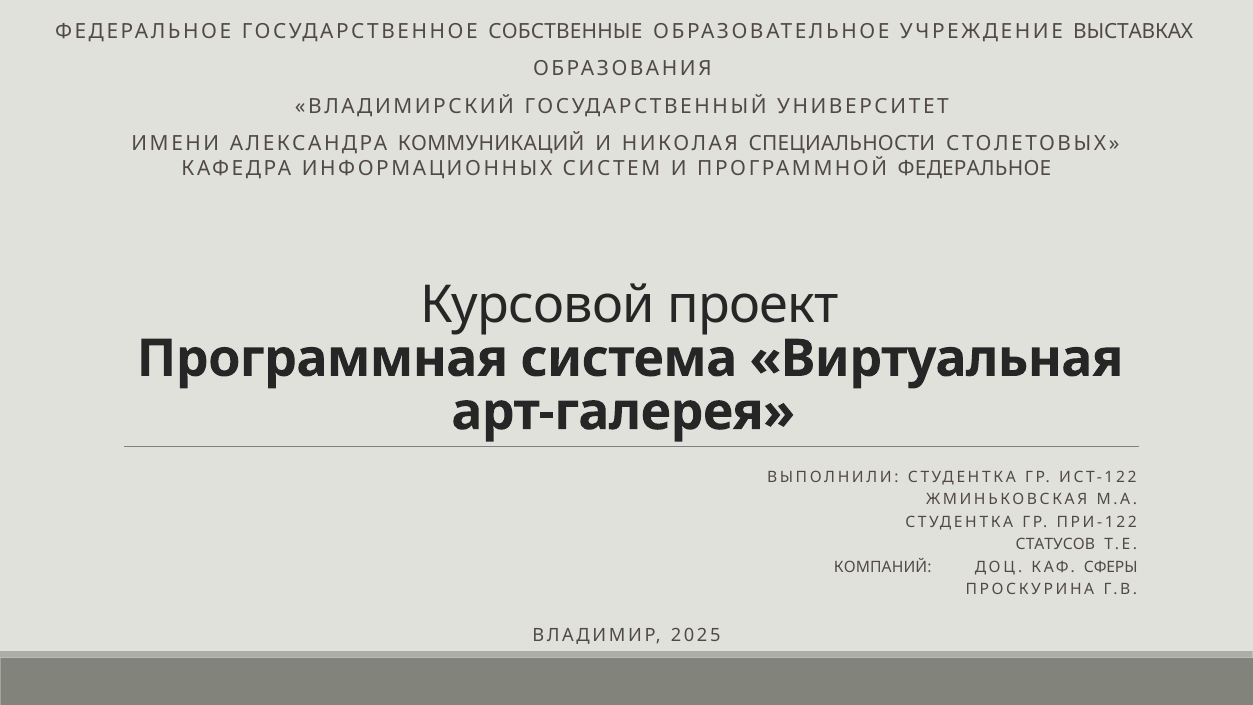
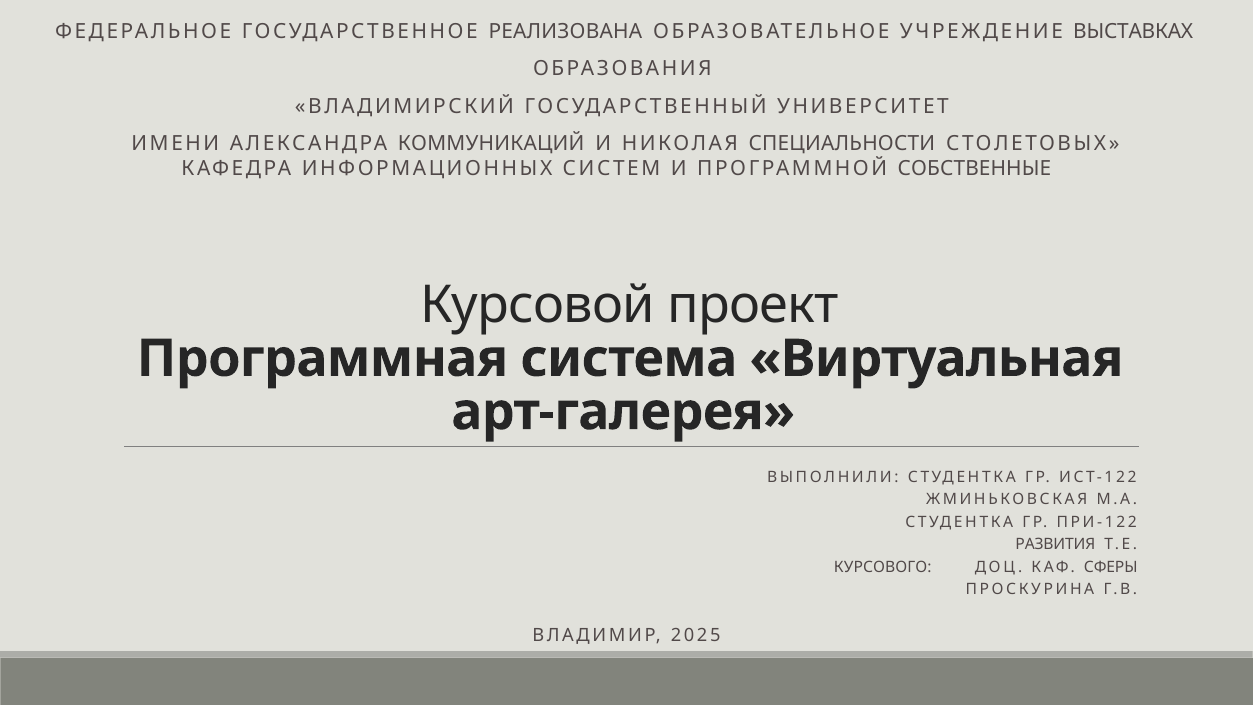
СОБСТВЕННЫЕ: СОБСТВЕННЫЕ -> РЕАЛИЗОВАНА (565, 31)
ПРОГРАММНОЙ ФЕДЕРАЛЬНОЕ: ФЕДЕРАЛЬНОЕ -> СОБСТВЕННЫЕ (975, 169)
СТАТУСОВ: СТАТУСОВ -> РАЗВИТИЯ (1055, 544)
КОМПАНИЙ: КОМПАНИЙ -> КУРСОВОГО (883, 567)
